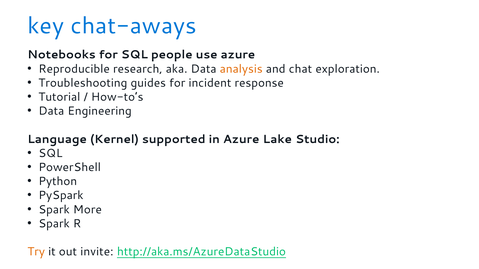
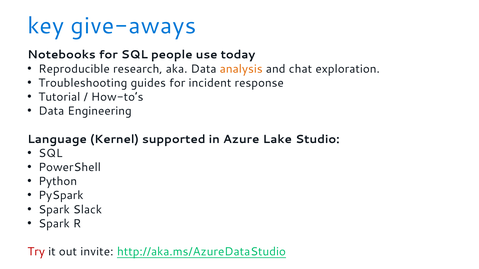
chat-aways: chat-aways -> give-aways (133, 26)
use azure: azure -> today (238, 55)
More: More -> Slack (87, 210)
Try colour: orange -> red (36, 252)
